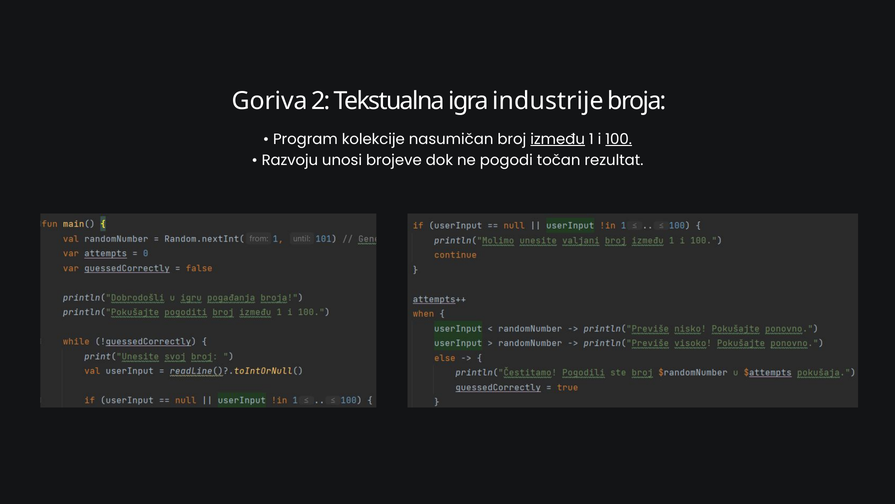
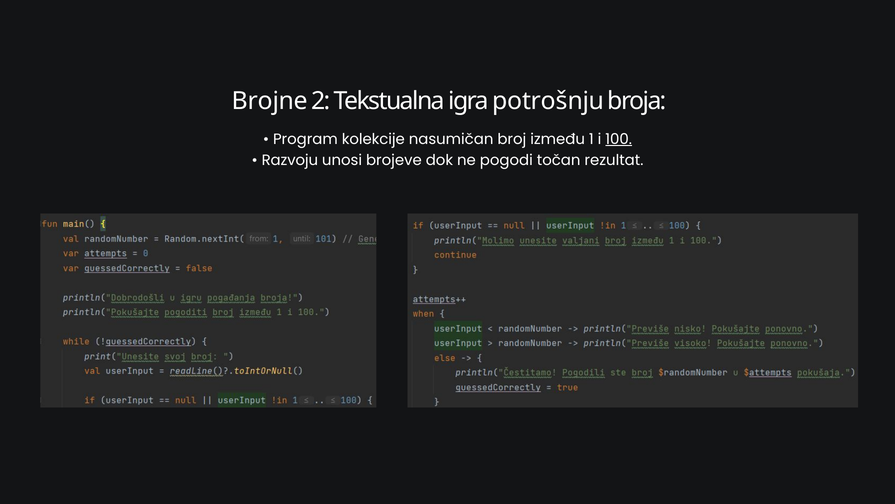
Goriva: Goriva -> Brojne (270, 101)
industrije: industrije -> potrošnju (548, 101)
između underline: present -> none (558, 139)
